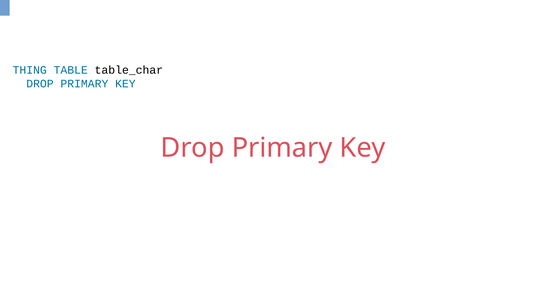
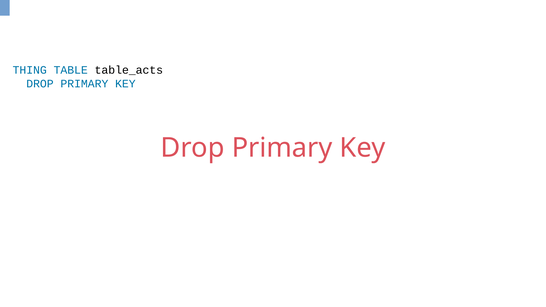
table_char: table_char -> table_acts (129, 70)
